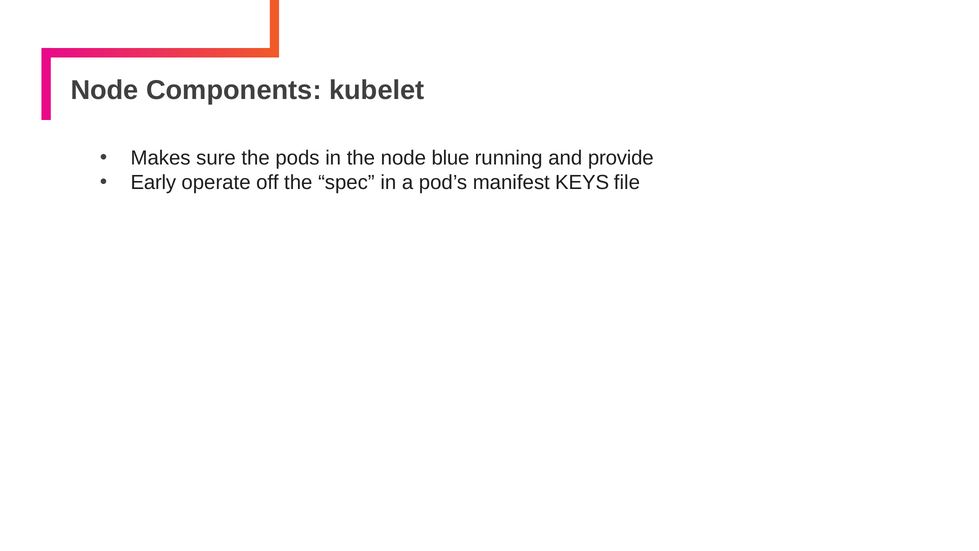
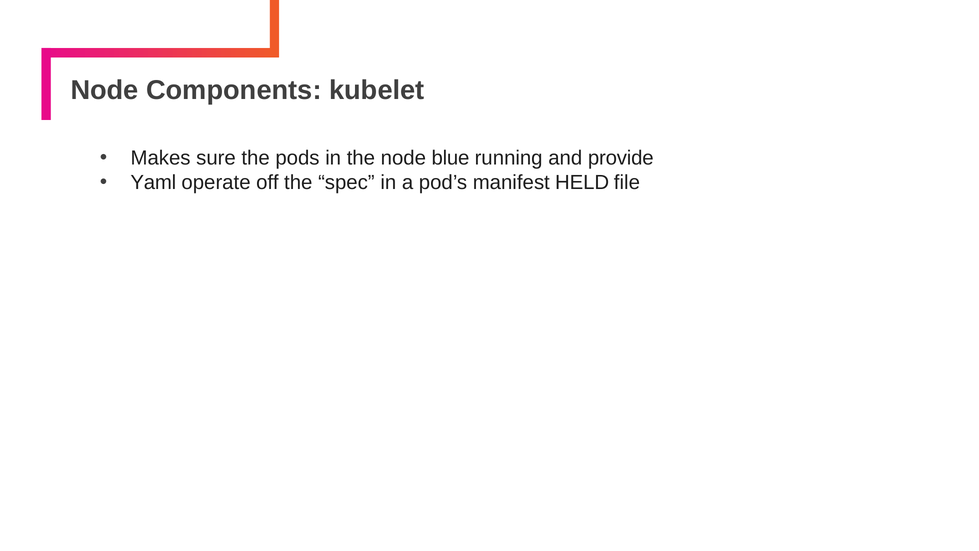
Early: Early -> Yaml (153, 182)
KEYS: KEYS -> HELD (582, 182)
